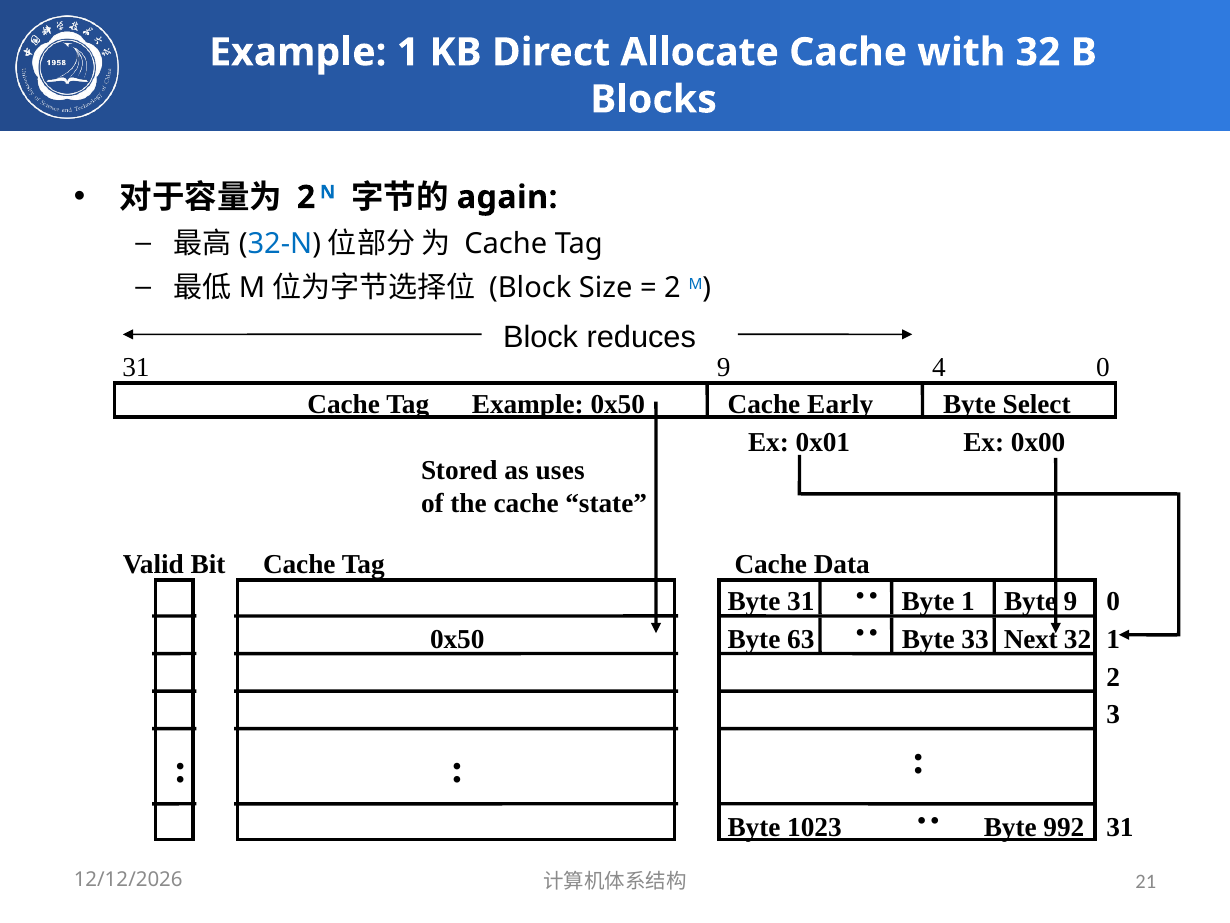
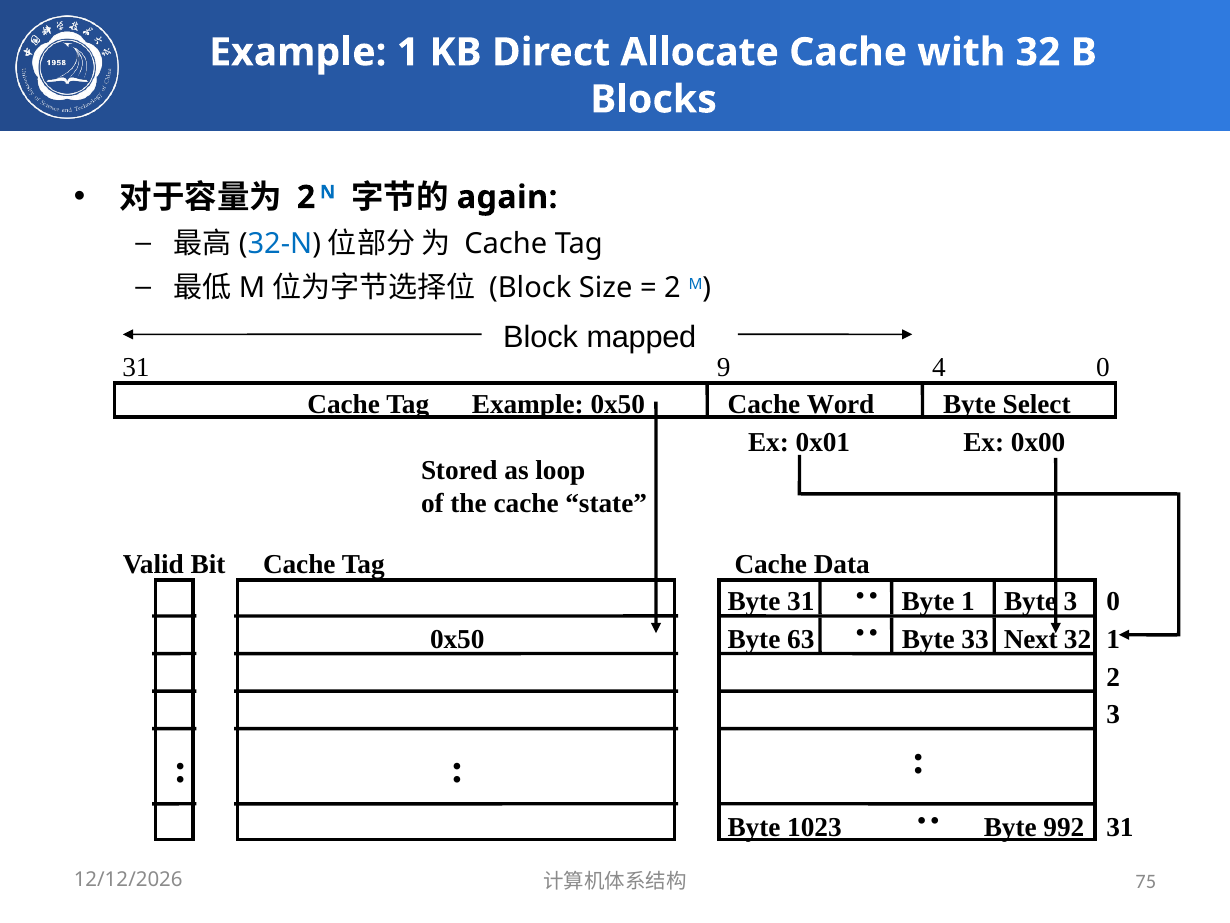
reduces: reduces -> mapped (641, 337)
Early: Early -> Word (840, 405)
uses: uses -> loop (560, 470)
Byte 9: 9 -> 3 (1071, 602)
21: 21 -> 75 (1146, 881)
